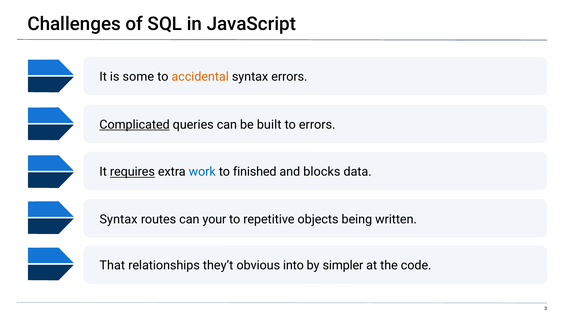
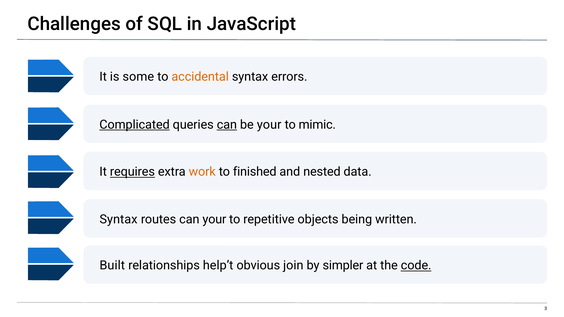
can underline: none -> present (227, 125)
be built: built -> your (269, 125)
to errors: errors -> mimic (317, 125)
work colour: blue -> orange (202, 172)
blocks: blocks -> nested (322, 172)
That: That -> Built (112, 266)
they’t: they’t -> help’t (218, 266)
into: into -> join (293, 266)
code underline: none -> present (416, 266)
